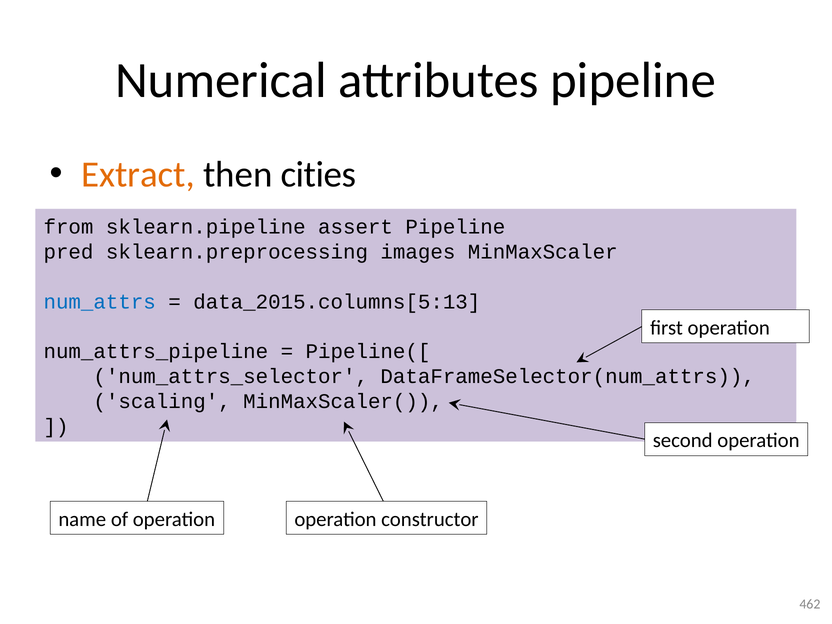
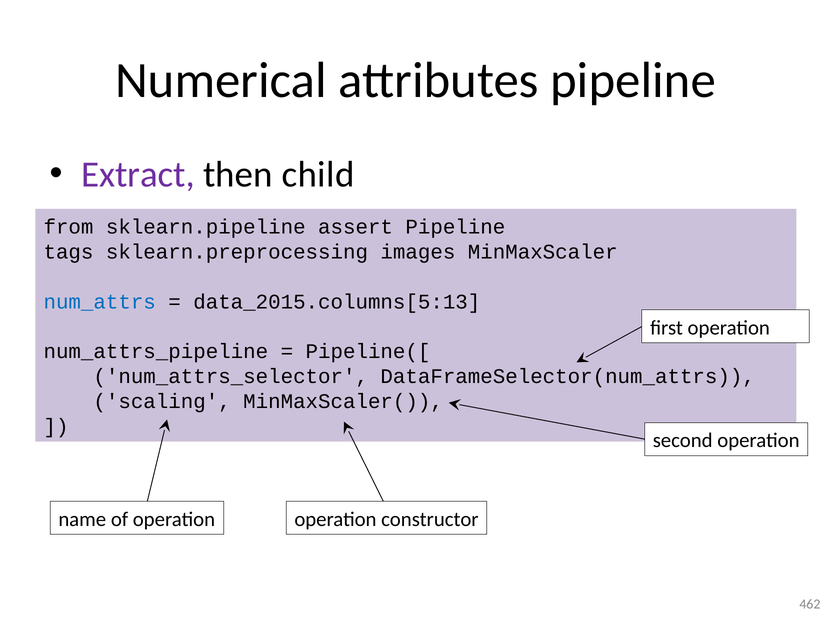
Extract colour: orange -> purple (138, 175)
cities: cities -> child (318, 175)
pred: pred -> tags (68, 252)
